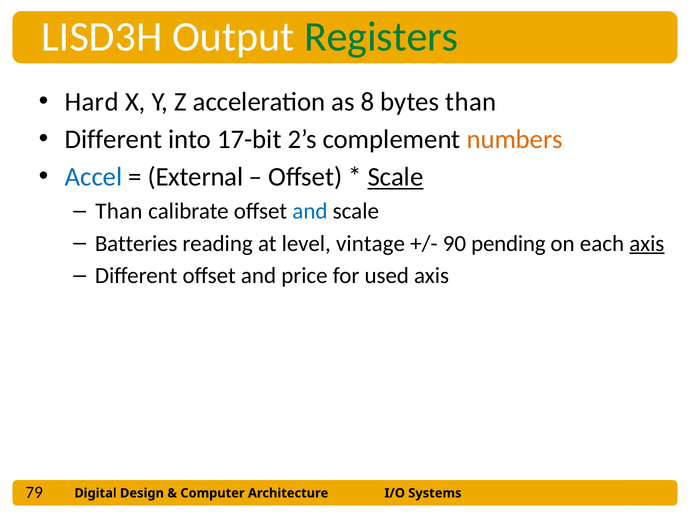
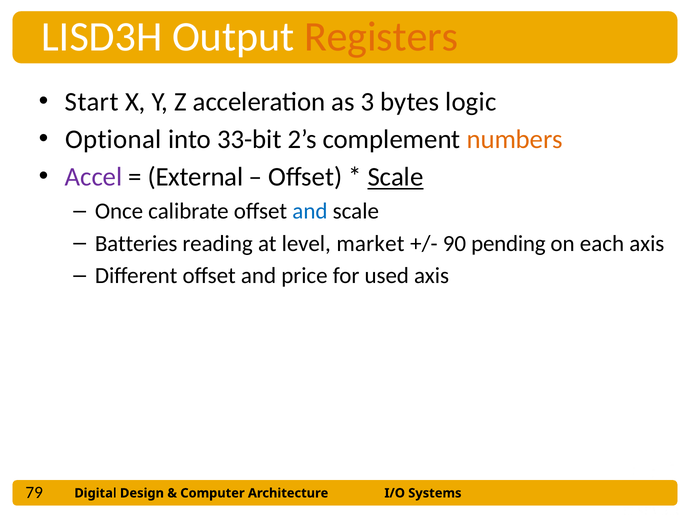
Registers colour: green -> orange (381, 37)
Hard: Hard -> Start (92, 102)
8: 8 -> 3 (368, 102)
bytes than: than -> logic (471, 102)
Different: Different -> Optional (113, 139)
17-bit: 17-bit -> 33-bit (249, 139)
Accel colour: blue -> purple (94, 177)
Than: Than -> Once (119, 211)
vintage: vintage -> market (370, 243)
axis underline: present -> none (647, 243)
